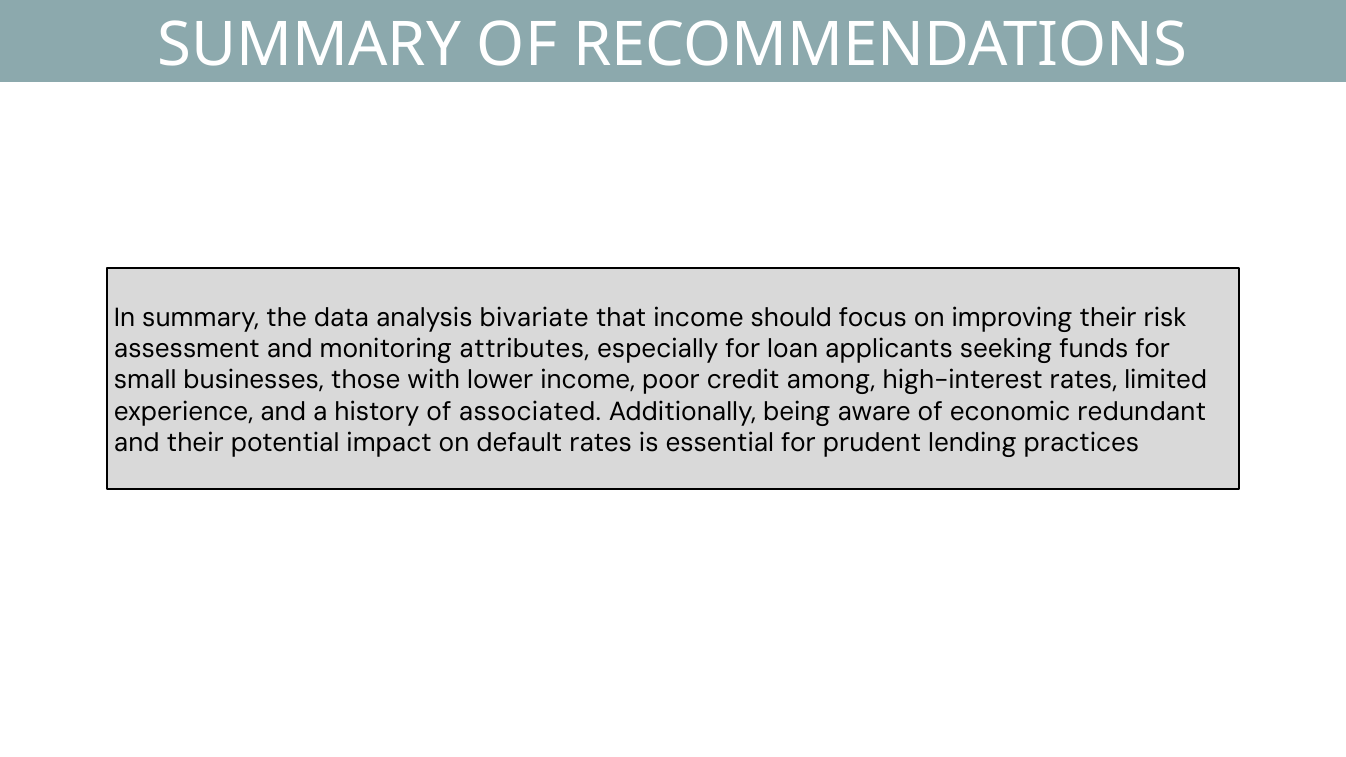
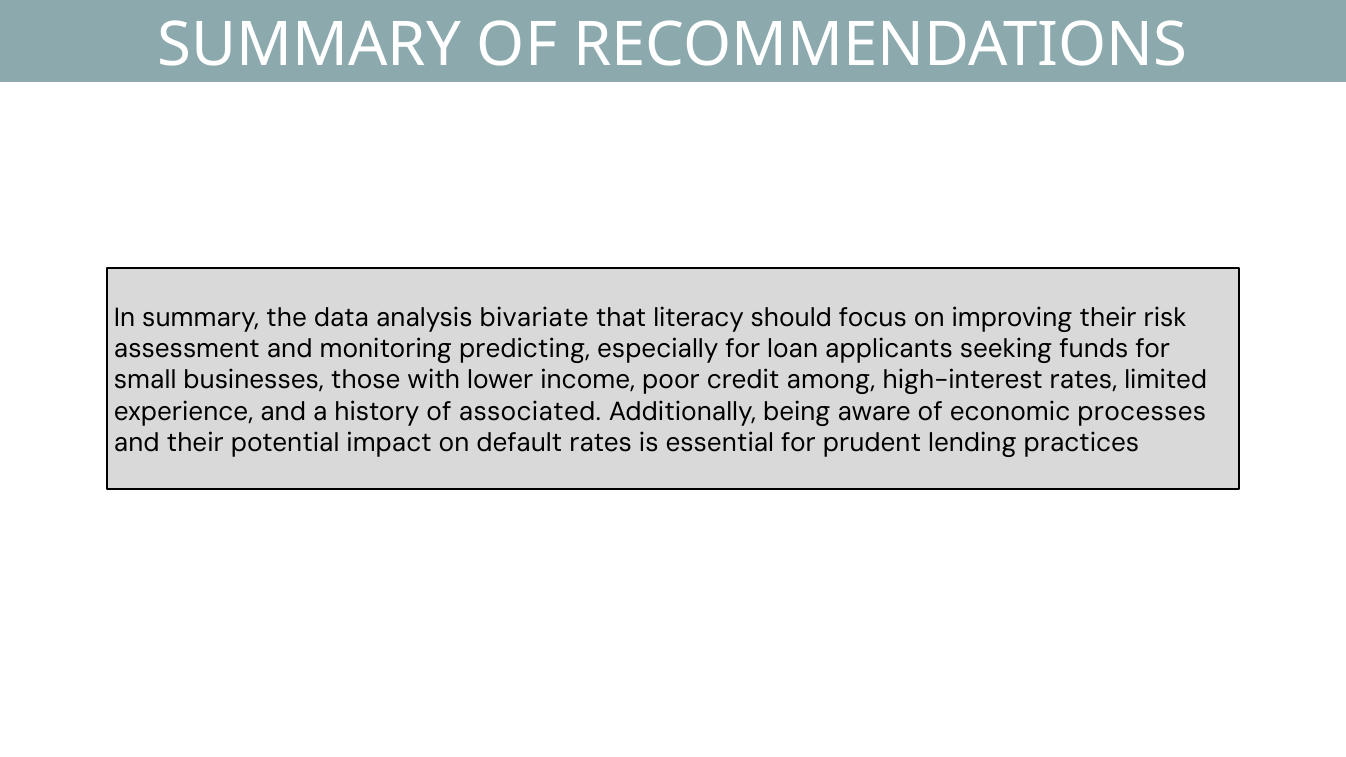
that income: income -> literacy (699, 318)
attributes: attributes -> predicting (525, 349)
redundant: redundant -> processes (1142, 412)
